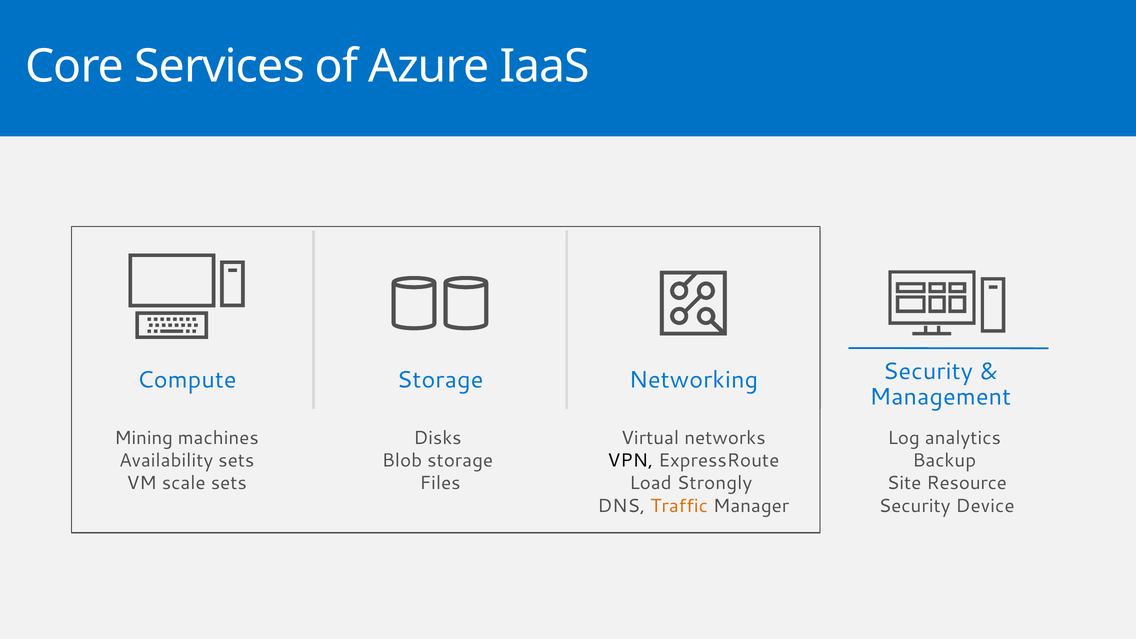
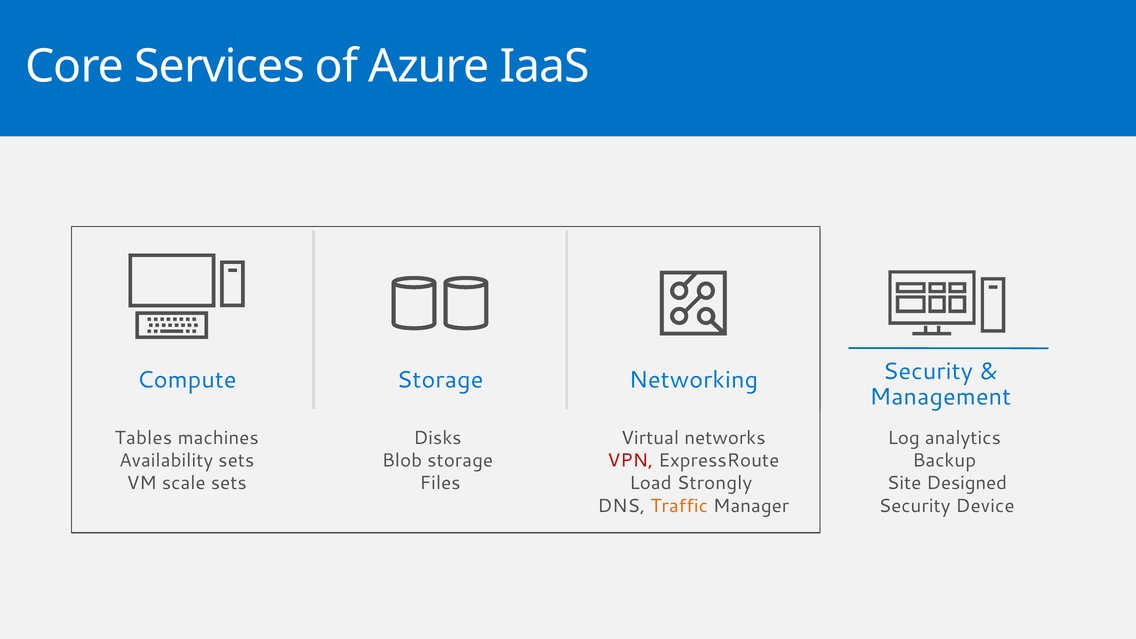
Mining: Mining -> Tables (143, 438)
VPN colour: black -> red (630, 461)
Resource: Resource -> Designed (967, 483)
